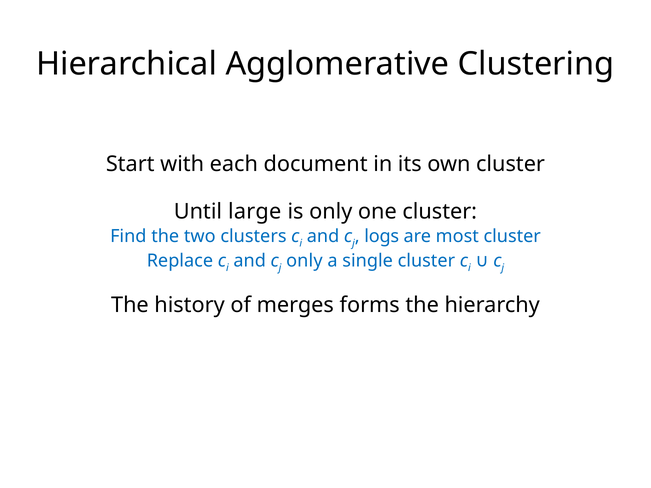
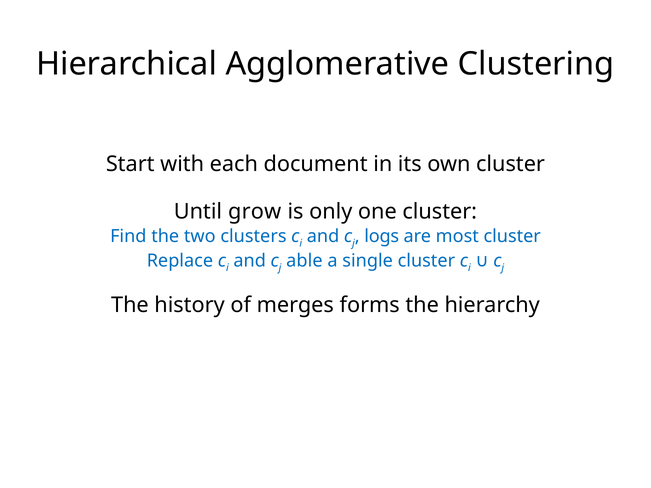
large: large -> grow (255, 212)
only: only -> able (304, 261)
